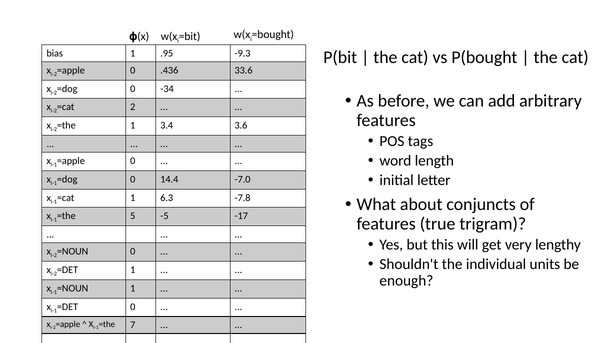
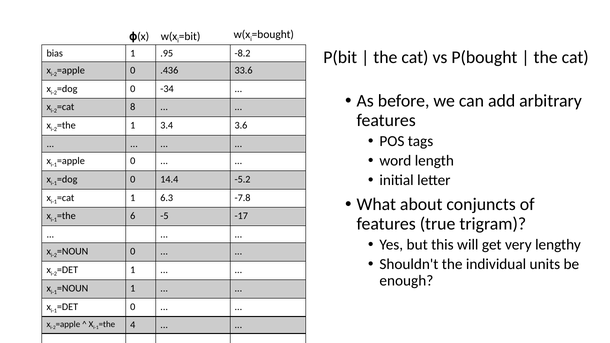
-9.3: -9.3 -> -8.2 (243, 53)
2: 2 -> 8 (133, 107)
-7.0: -7.0 -> -5.2 (243, 179)
5: 5 -> 6 (133, 216)
7: 7 -> 4 (133, 325)
